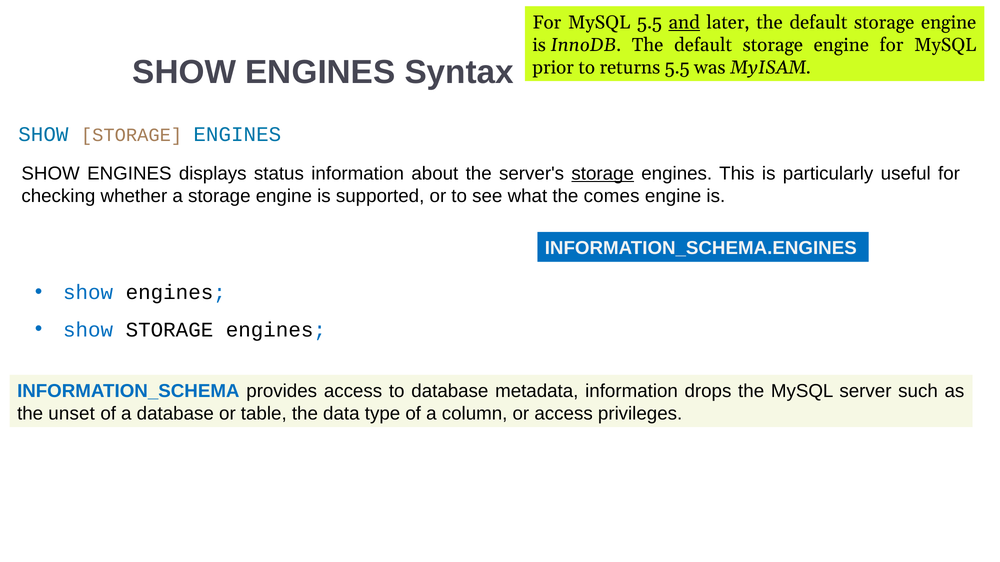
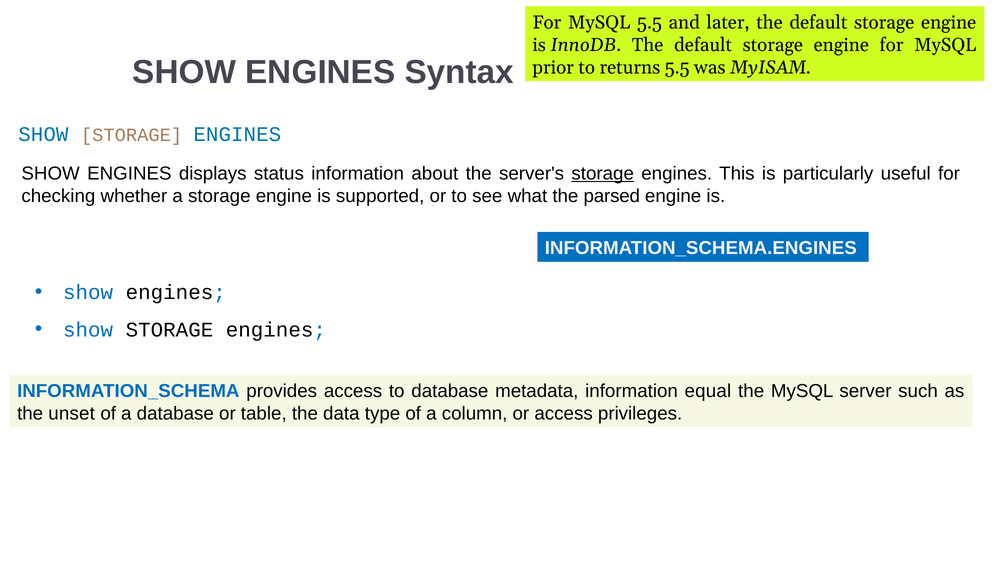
and underline: present -> none (684, 22)
comes: comes -> parsed (612, 196)
drops: drops -> equal (708, 391)
